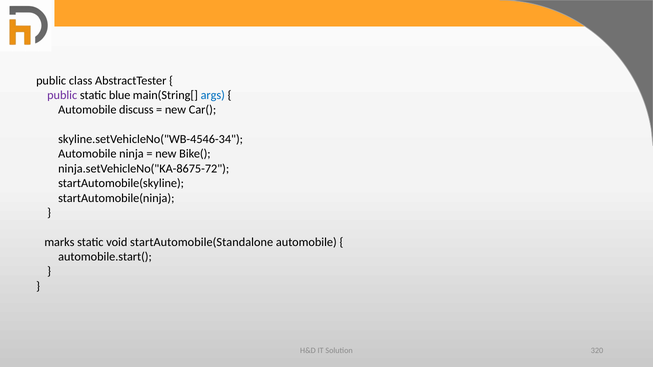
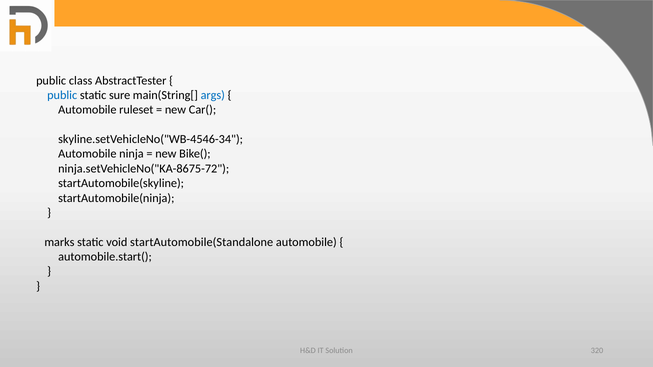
public colour: purple -> blue (62, 95)
blue: blue -> sure (120, 95)
discuss: discuss -> ruleset (136, 110)
